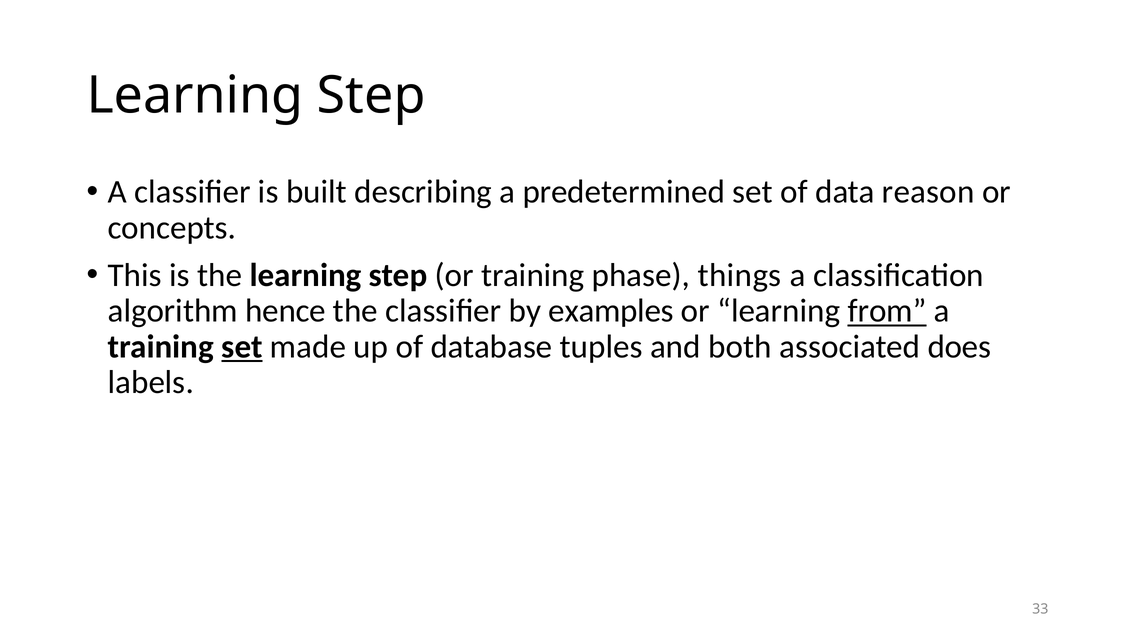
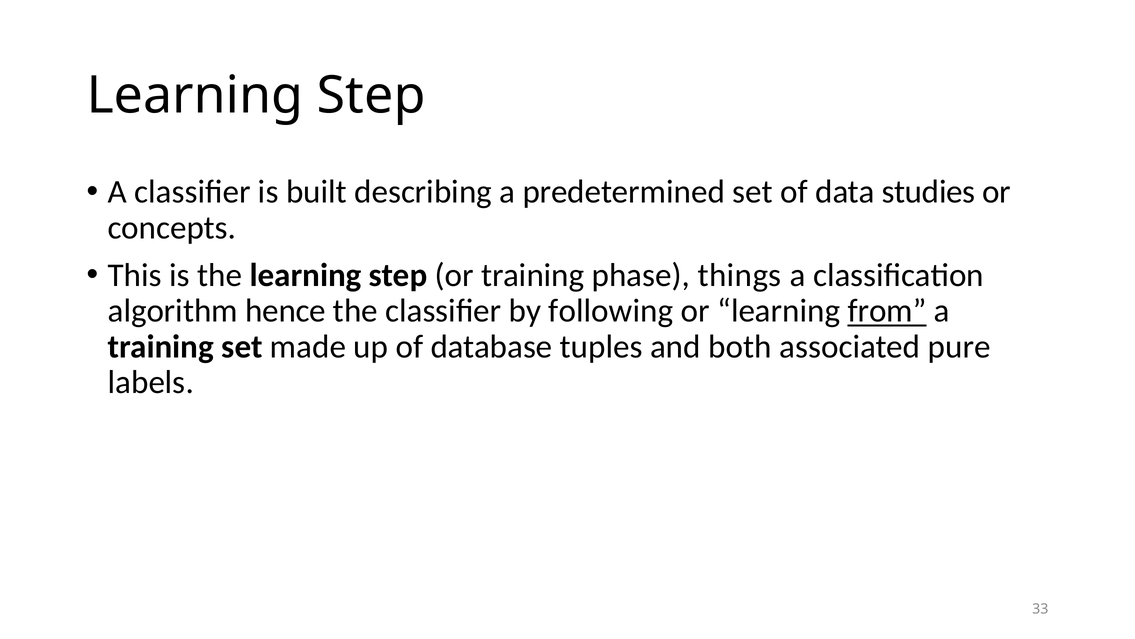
reason: reason -> studies (928, 192)
examples: examples -> following (611, 311)
set underline: present -> none (242, 346)
does: does -> pure (959, 346)
